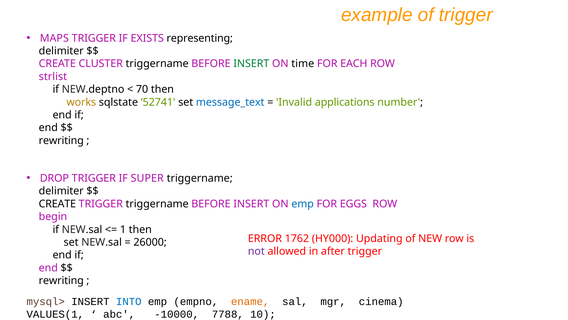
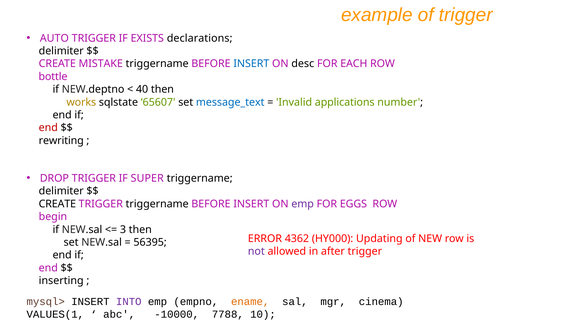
MAPS: MAPS -> AUTO (54, 38)
representing: representing -> declarations (200, 38)
CLUSTER: CLUSTER -> MISTAKE (101, 64)
INSERT colour: green -> blue (251, 64)
time: time -> desc (303, 64)
strlist: strlist -> bottle (53, 76)
70: 70 -> 40 (142, 89)
52741: 52741 -> 65607 (158, 102)
end colour: black -> red (48, 128)
emp colour: blue -> purple (303, 204)
1: 1 -> 3 (123, 229)
1762: 1762 -> 4362 (297, 238)
26000: 26000 -> 56395 (150, 242)
rewriting: rewriting -> inserting (61, 280)
INTO colour: blue -> purple (129, 301)
